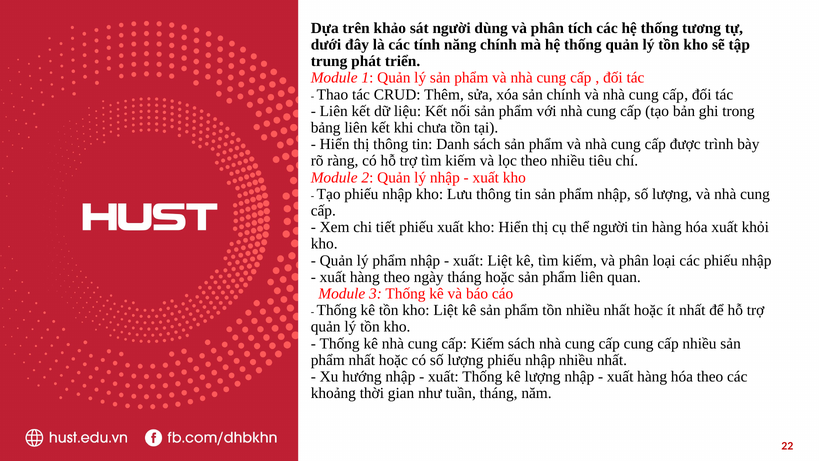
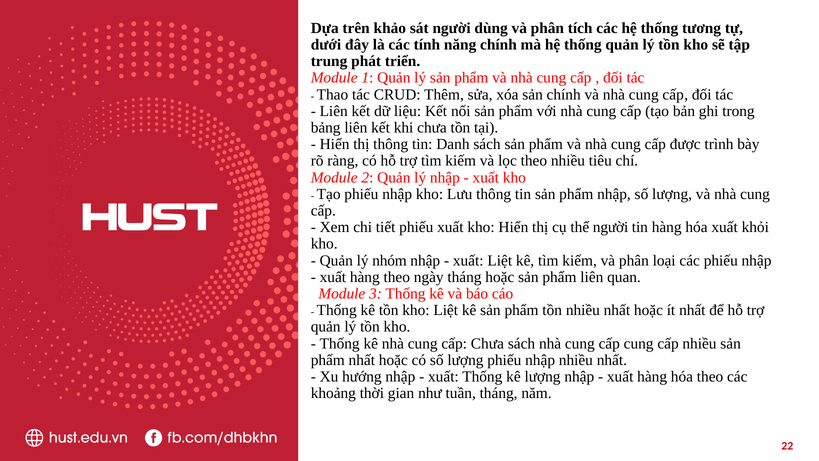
lý phẩm: phẩm -> nhóm (390, 260)
cấp Kiếm: Kiếm -> Chưa (487, 343)
